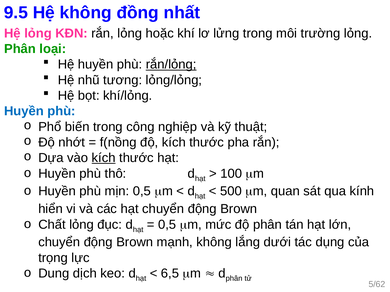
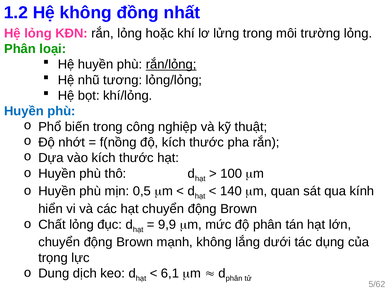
9.5: 9.5 -> 1.2 (16, 13)
kích underline: present -> none (104, 158)
500: 500 -> 140 (231, 192)
0,5: 0,5 -> 9,9 (167, 225)
6,5: 6,5 -> 6,1 (170, 274)
